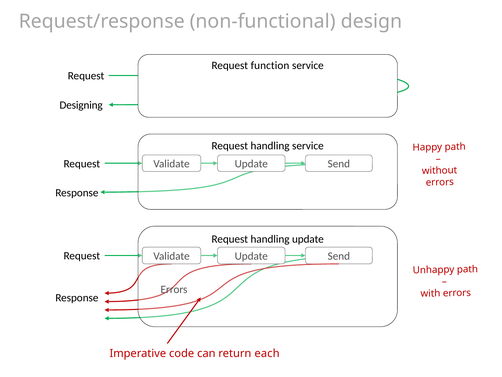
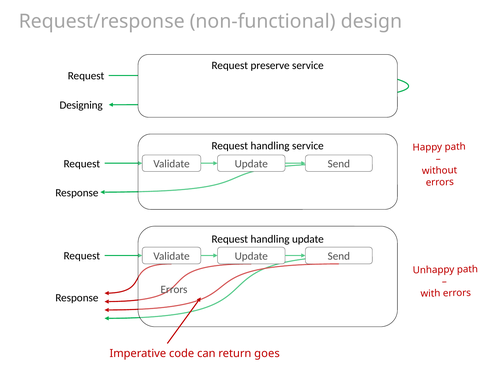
function: function -> preserve (270, 65)
each: each -> goes (267, 353)
